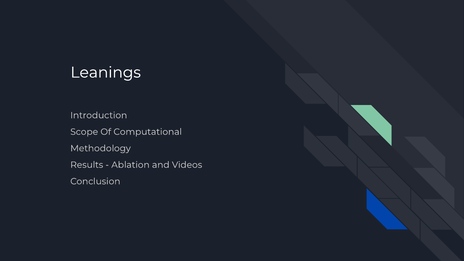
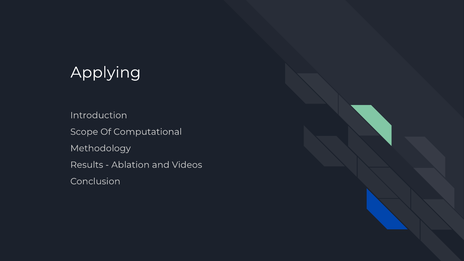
Leanings: Leanings -> Applying (106, 72)
